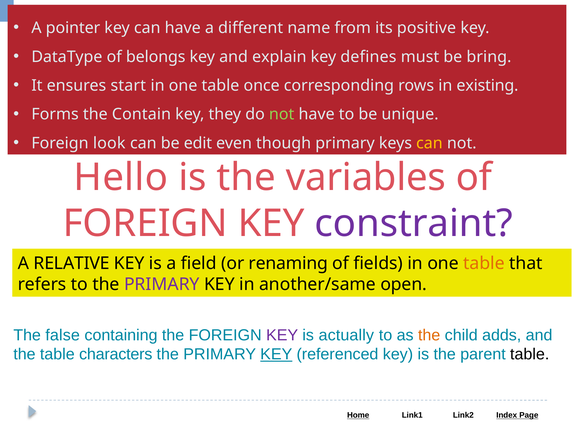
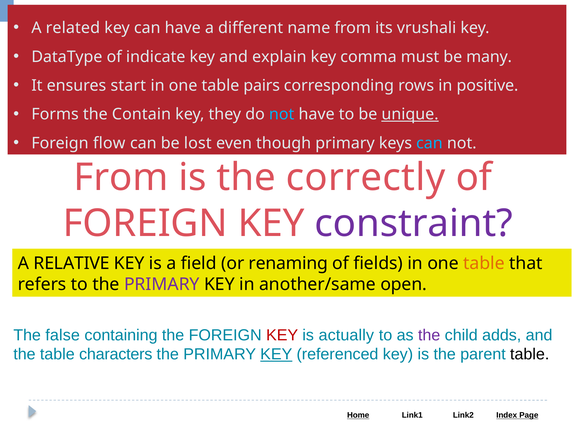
pointer: pointer -> related (73, 28)
positive: positive -> vrushali (427, 28)
belongs: belongs -> indicate (156, 57)
defines: defines -> comma (368, 57)
bring: bring -> many (489, 57)
once: once -> pairs (262, 86)
existing: existing -> positive (487, 86)
not colour: light green -> light blue (282, 114)
unique underline: none -> present (410, 114)
look: look -> flow (109, 143)
edit: edit -> lost (198, 143)
can colour: yellow -> light blue (429, 143)
Hello: Hello -> From (121, 177)
variables: variables -> correctly (366, 177)
KEY colour: purple -> red (282, 335)
the colour: orange -> purple (429, 335)
